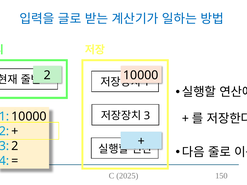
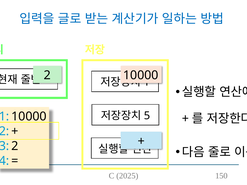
3: 3 -> 5 (147, 116)
